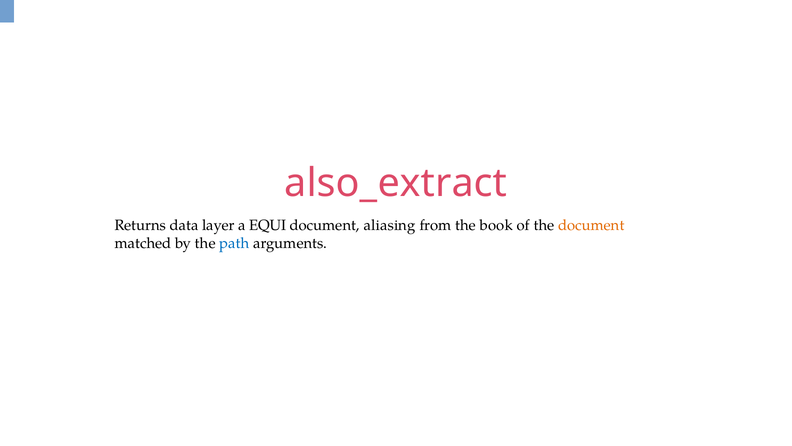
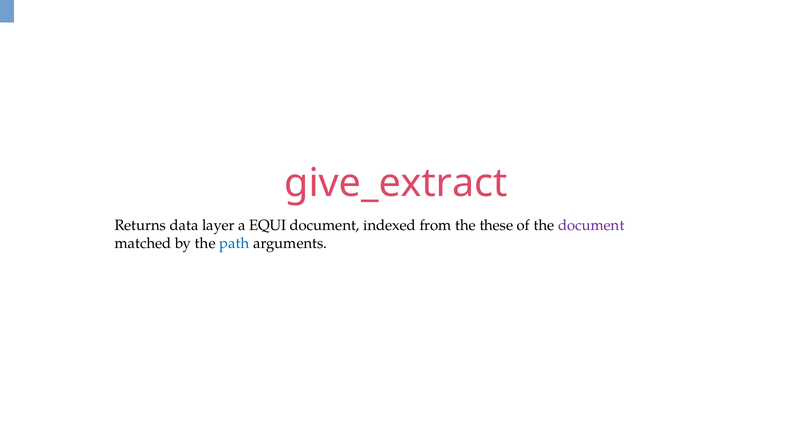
also_extract: also_extract -> give_extract (396, 183)
aliasing: aliasing -> indexed (390, 225)
book: book -> these (497, 225)
document colour: orange -> purple (591, 225)
